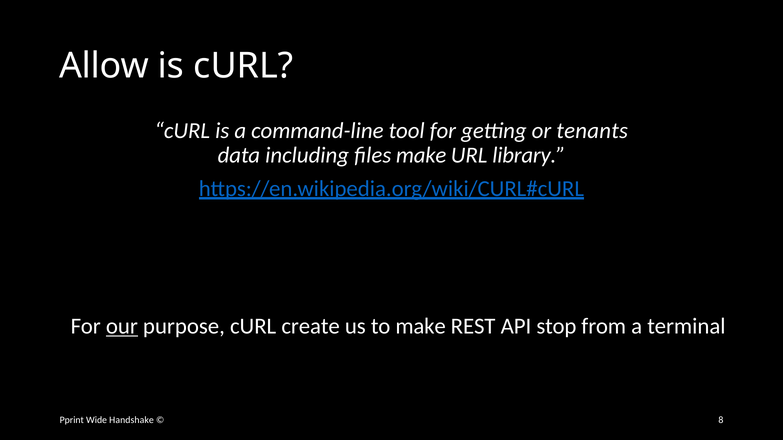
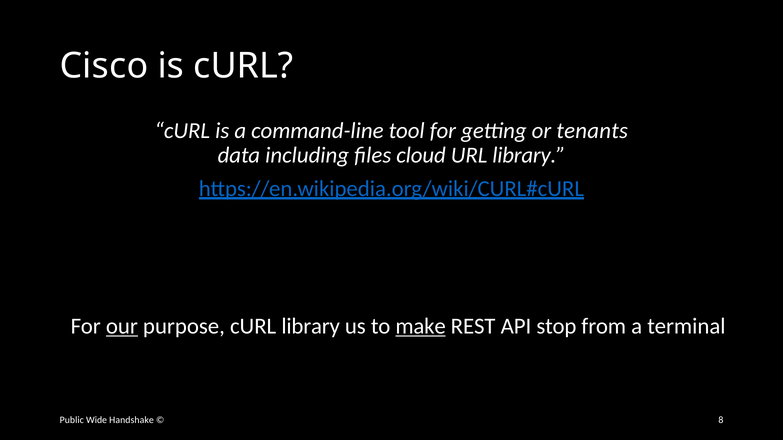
Allow: Allow -> Cisco (104, 66)
files make: make -> cloud (421, 155)
cURL create: create -> library (311, 327)
make underline: none -> present (421, 327)
Pprint: Pprint -> Public (72, 421)
